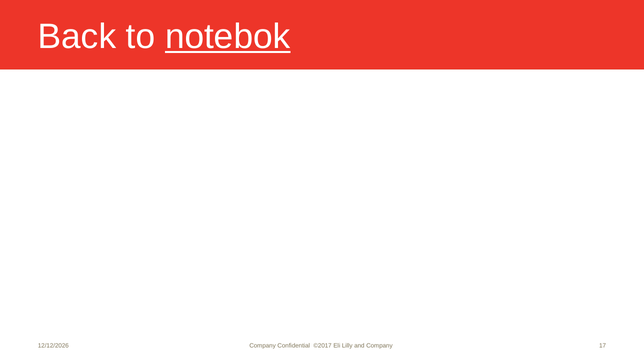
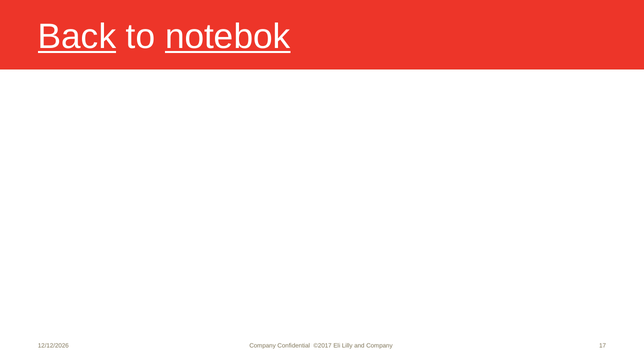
Back underline: none -> present (77, 37)
